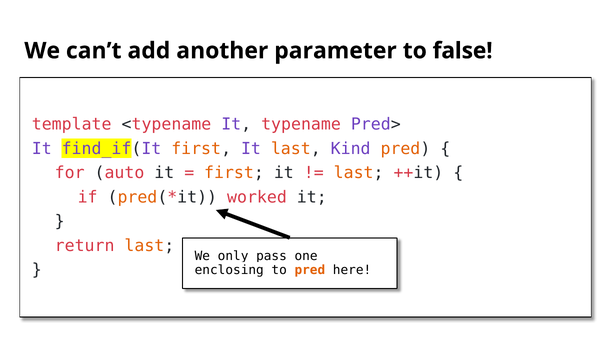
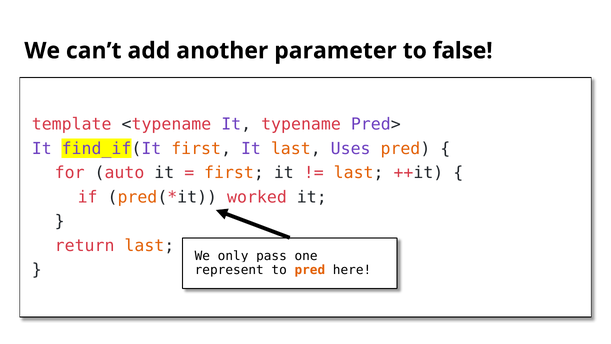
Kind: Kind -> Uses (351, 148)
enclosing: enclosing -> represent (229, 270)
